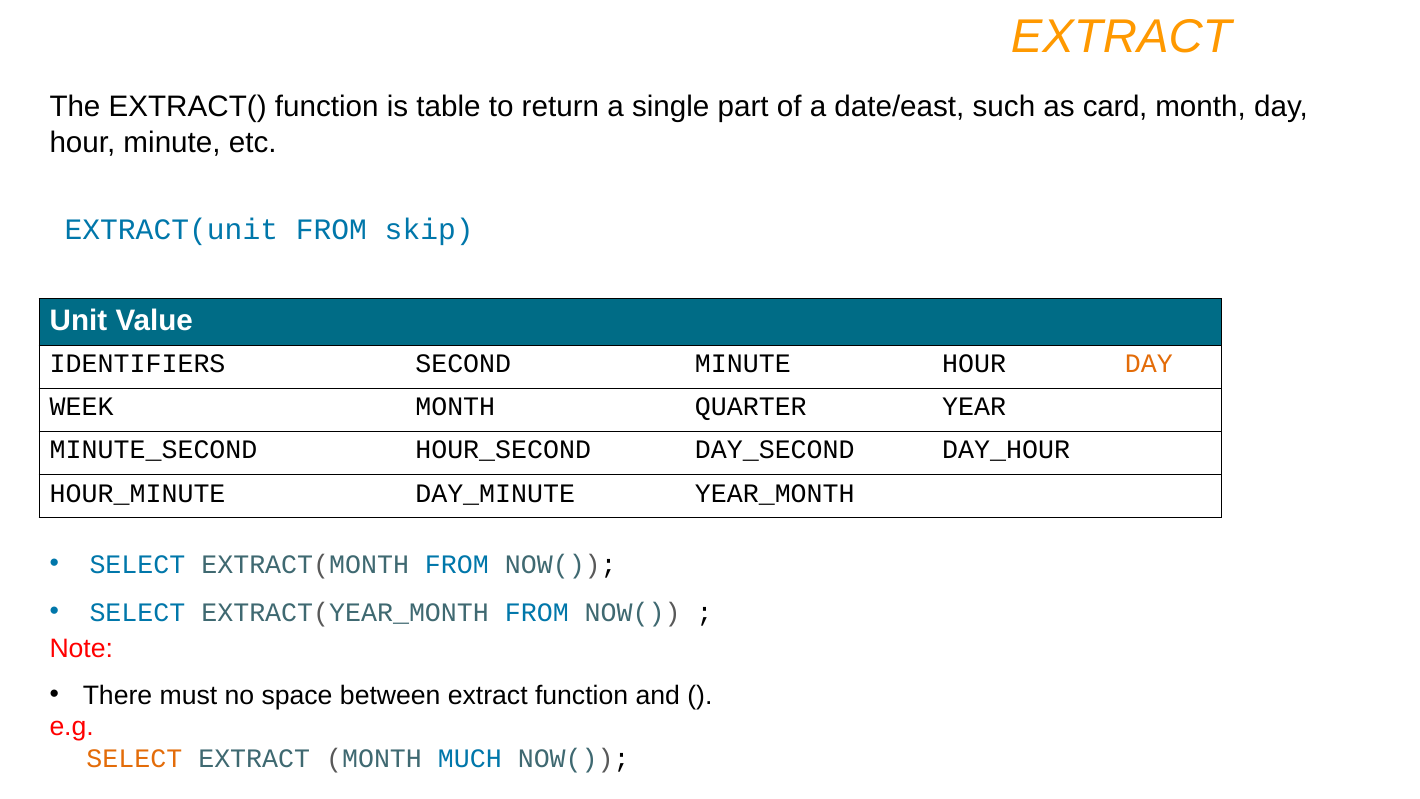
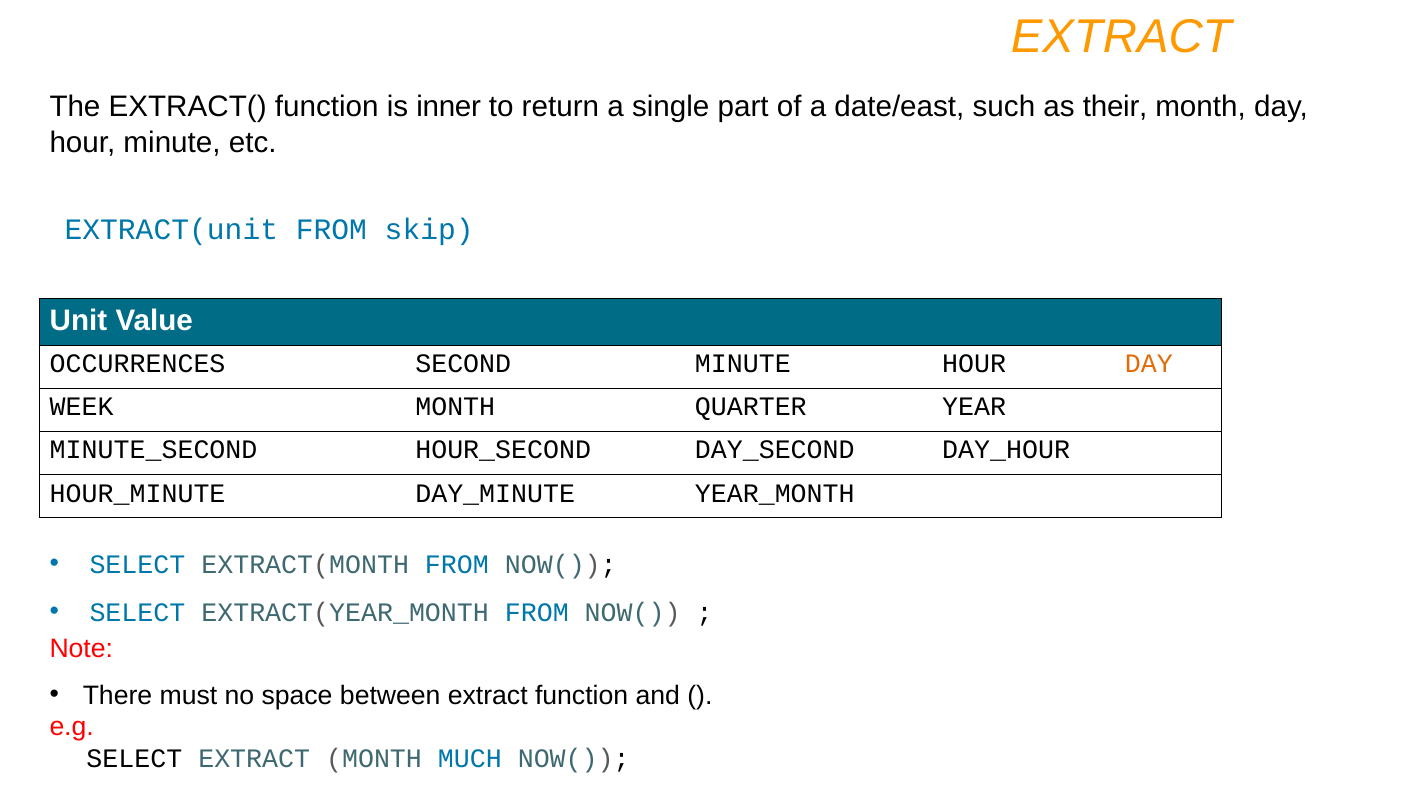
table: table -> inner (449, 107)
card: card -> their (1115, 107)
IDENTIFIERS: IDENTIFIERS -> OCCURRENCES (138, 364)
SELECT colour: orange -> black (134, 759)
